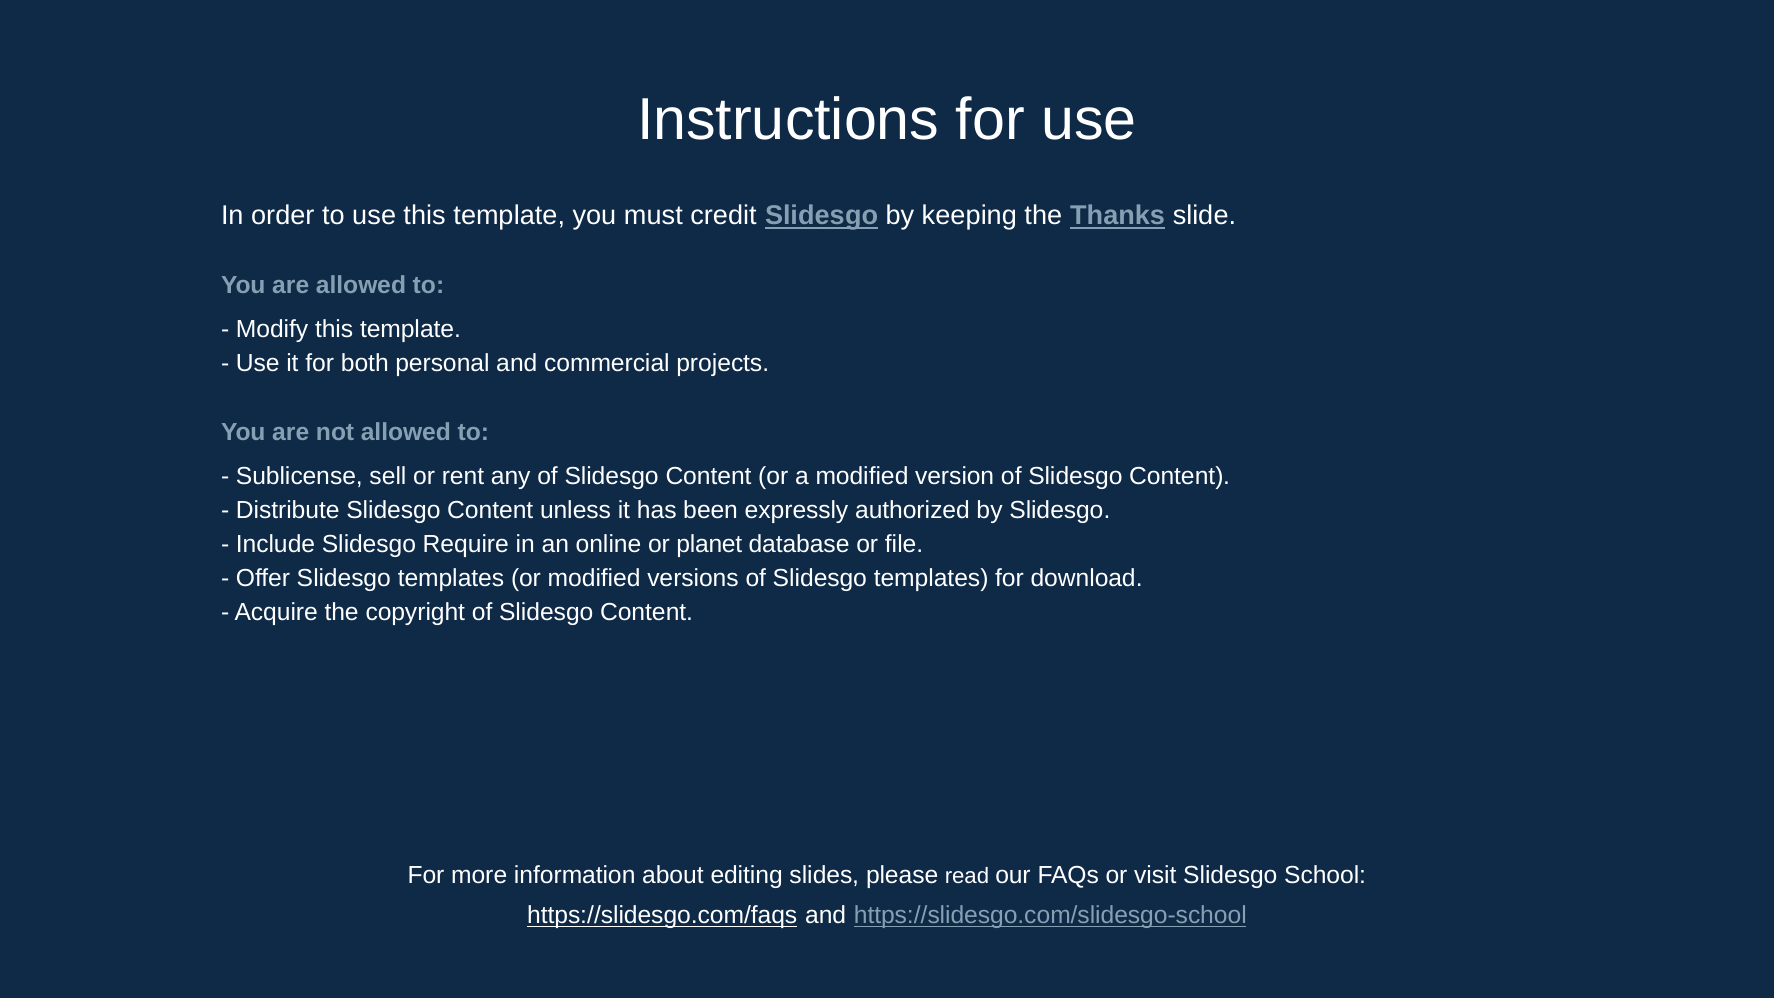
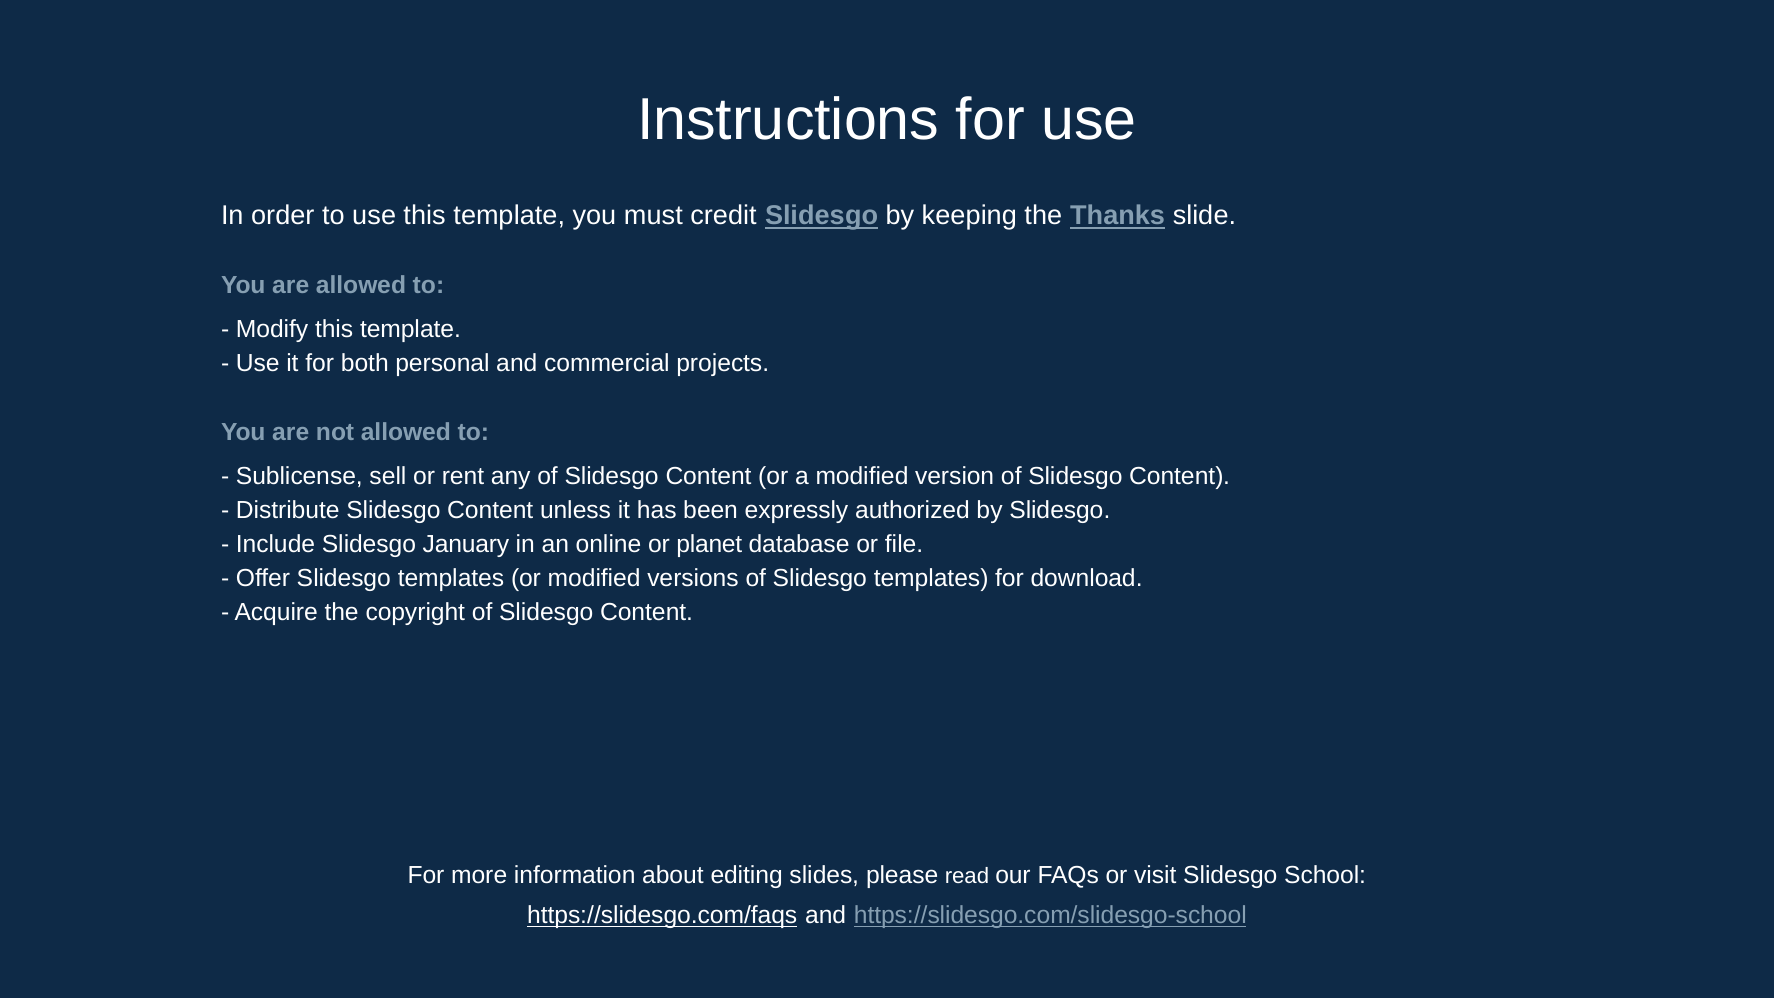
Require: Require -> January (466, 544)
